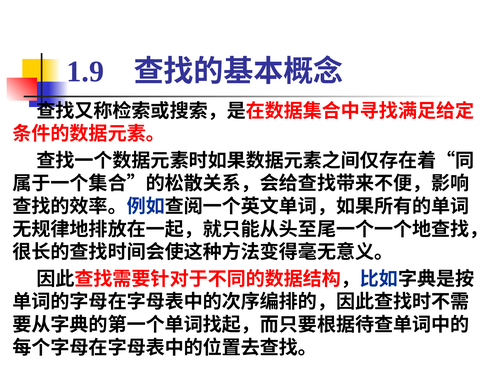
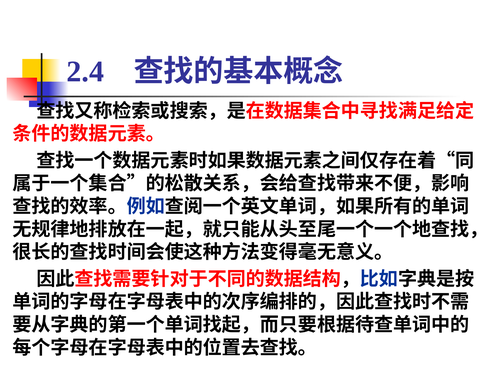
1.9: 1.9 -> 2.4 (85, 72)
